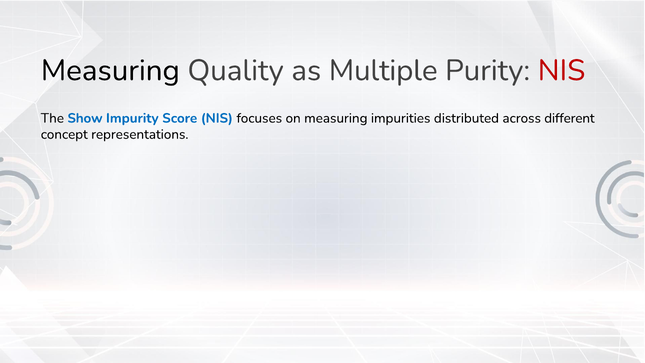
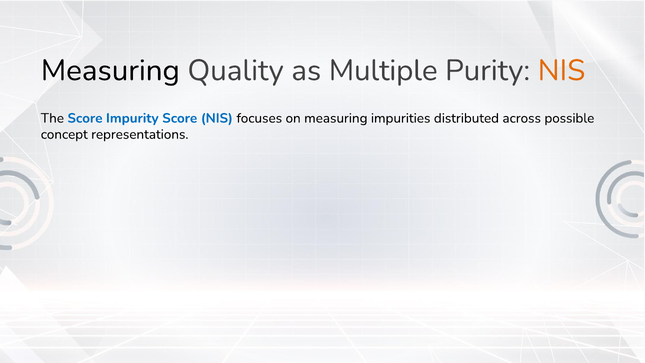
NIS colour: red -> orange (562, 70)
The Show: Show -> Score (85, 118)
different: different -> possible (569, 118)
